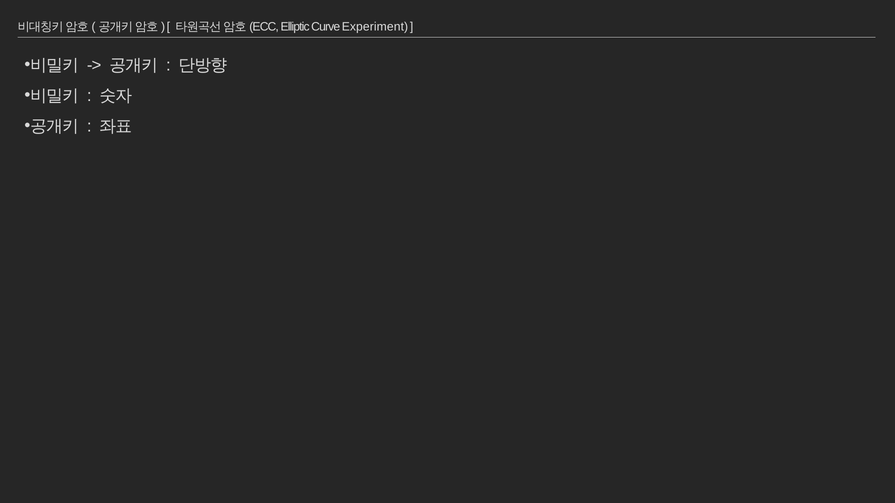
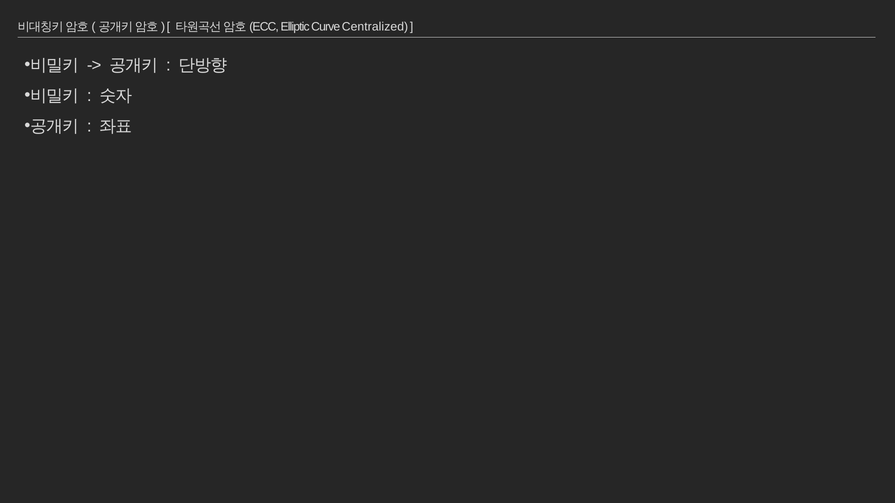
Experiment: Experiment -> Centralized (375, 27)
